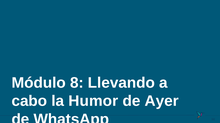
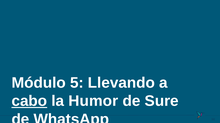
8: 8 -> 5 (77, 83)
cabo underline: none -> present (29, 102)
Ayer: Ayer -> Sure (162, 102)
